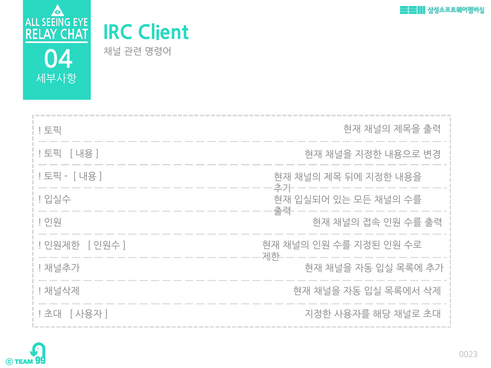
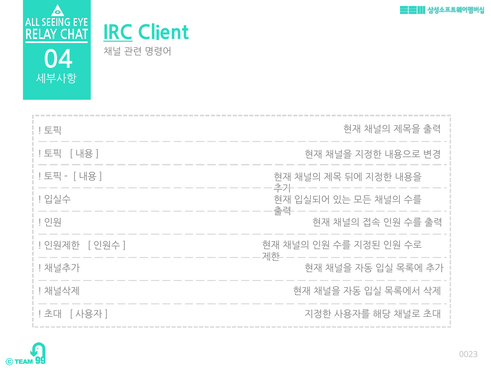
IRC underline: none -> present (118, 33)
